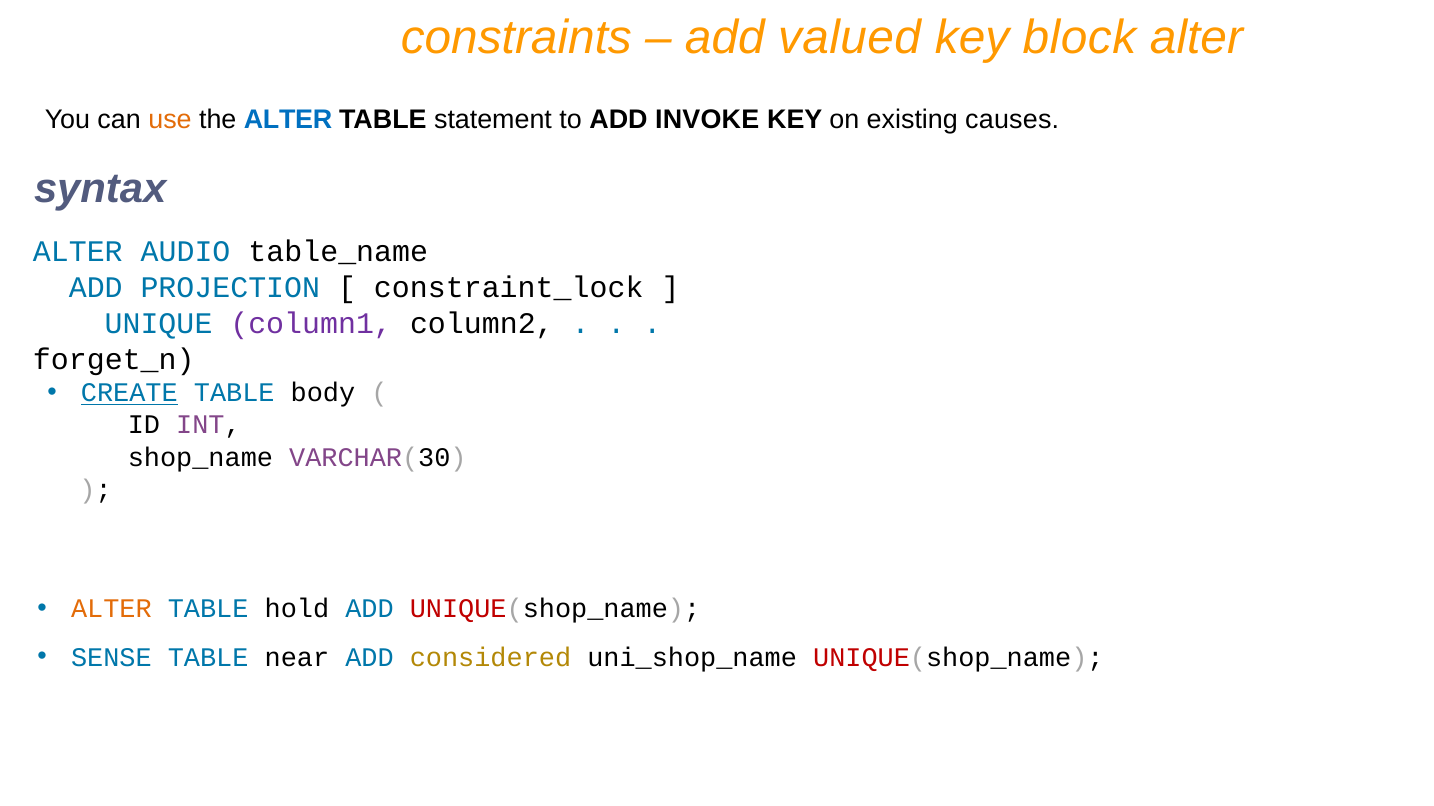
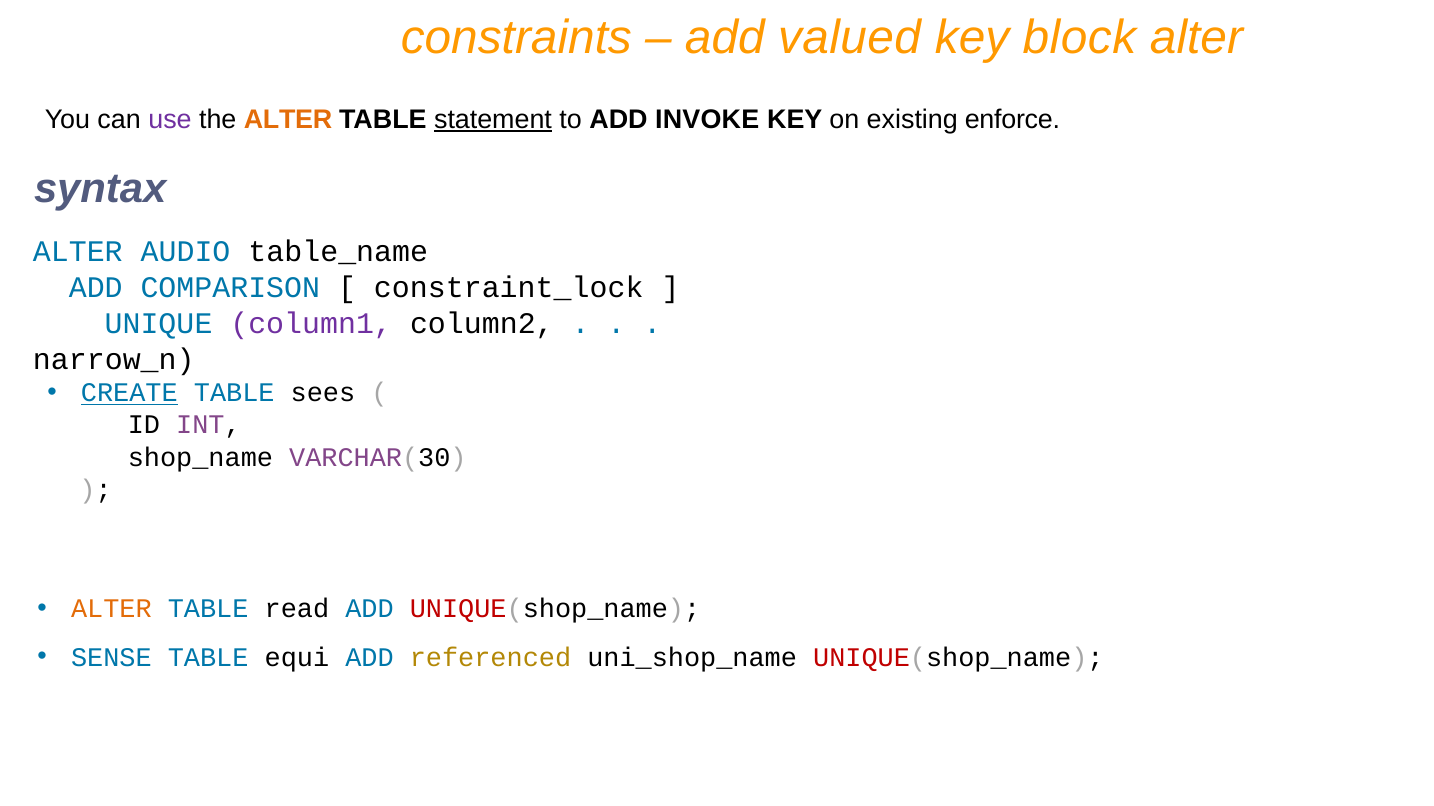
use colour: orange -> purple (170, 119)
ALTER colour: blue -> orange (288, 119)
statement underline: none -> present (493, 119)
causes: causes -> enforce (1012, 119)
PROJECTION: PROJECTION -> COMPARISON (230, 288)
forget_n: forget_n -> narrow_n (114, 360)
body: body -> sees (323, 393)
hold: hold -> read (297, 609)
near: near -> equi (297, 658)
considered: considered -> referenced (490, 658)
